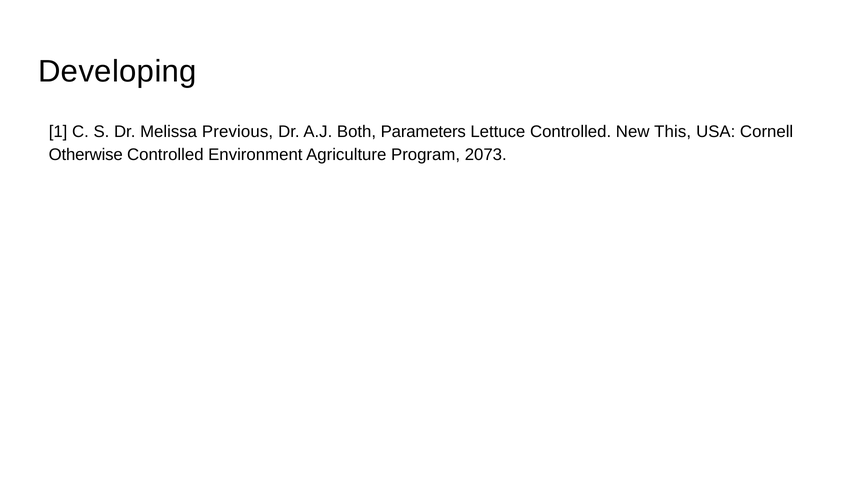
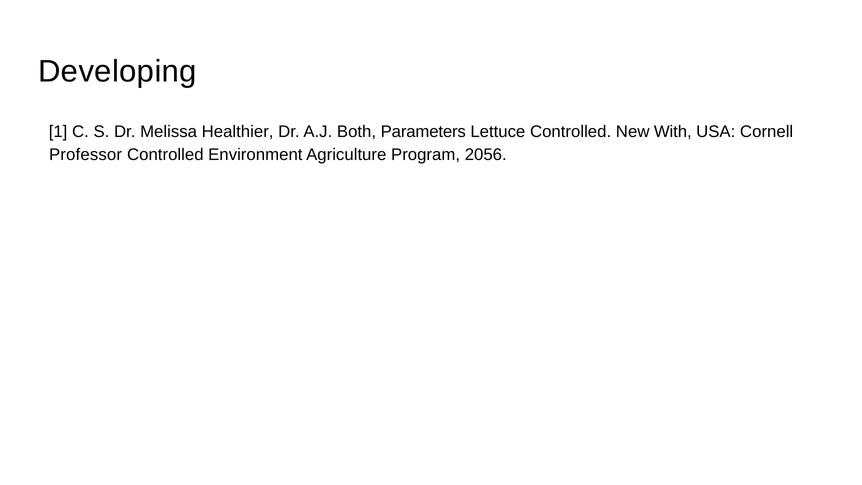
Previous: Previous -> Healthier (238, 131)
This: This -> With (673, 131)
Otherwise: Otherwise -> Professor (86, 155)
2073: 2073 -> 2056 (486, 155)
